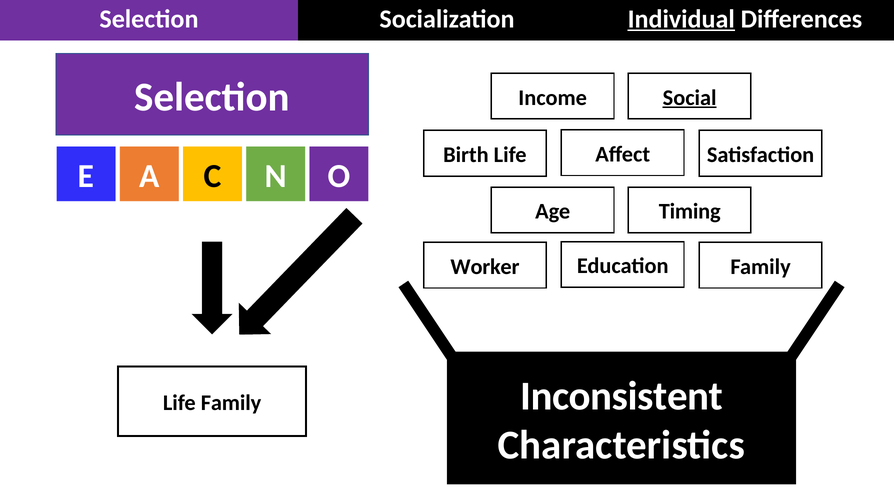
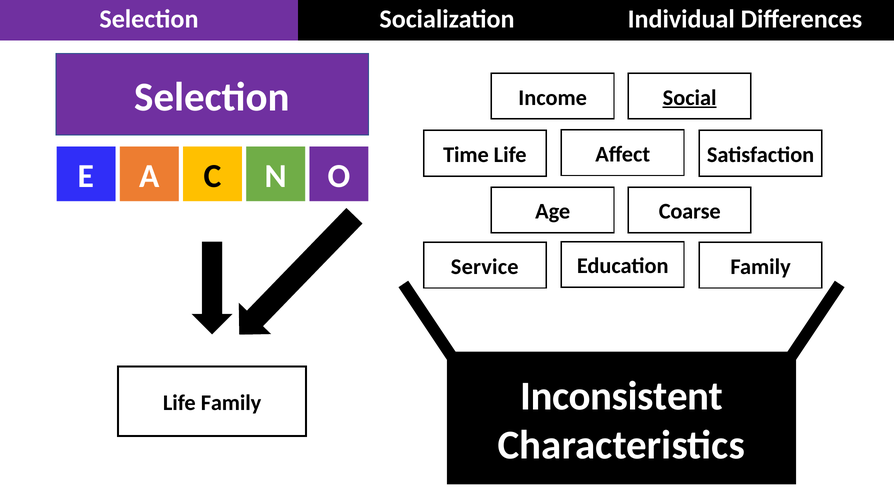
Individual underline: present -> none (681, 19)
Birth: Birth -> Time (466, 155)
Timing: Timing -> Coarse (690, 212)
Worker: Worker -> Service (485, 267)
